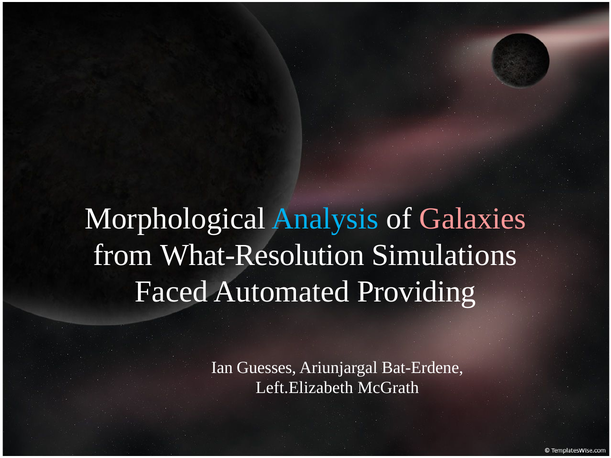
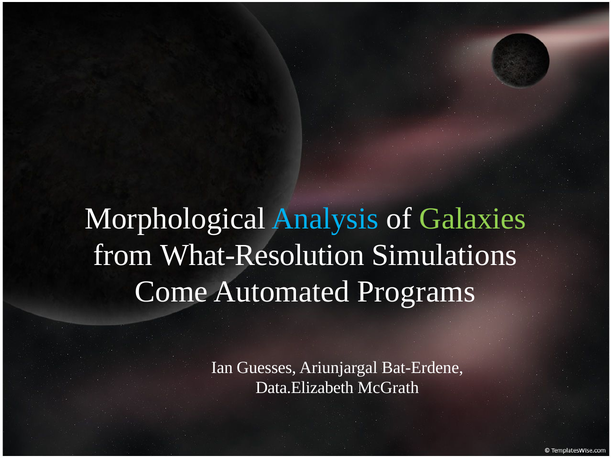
Galaxies colour: pink -> light green (473, 219)
Faced: Faced -> Come (171, 292)
Providing: Providing -> Programs (416, 292)
Left.Elizabeth: Left.Elizabeth -> Data.Elizabeth (305, 388)
